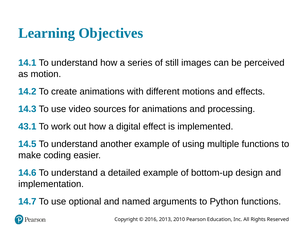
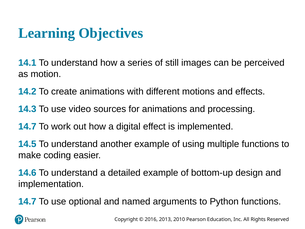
43.1: 43.1 -> 14.7 (27, 126)
